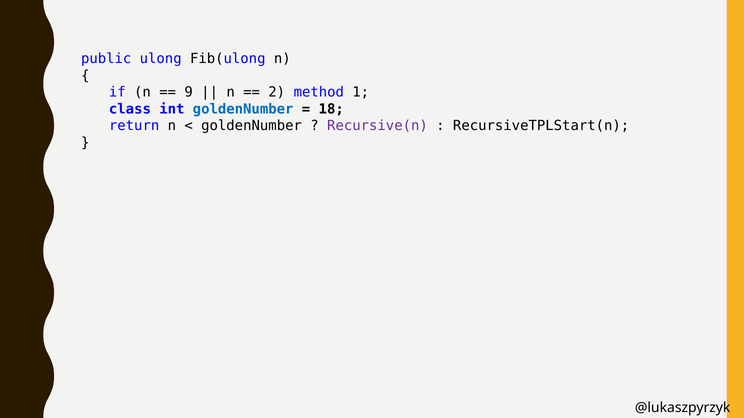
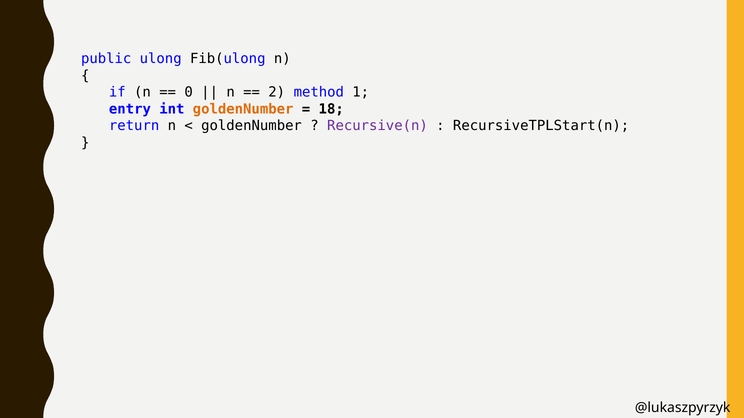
9: 9 -> 0 (189, 92)
class: class -> entry (130, 109)
goldenNumber colour: blue -> orange (243, 109)
